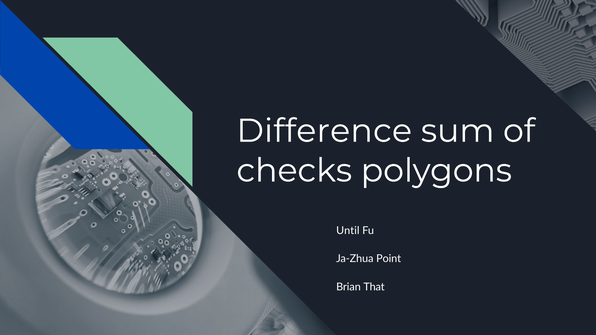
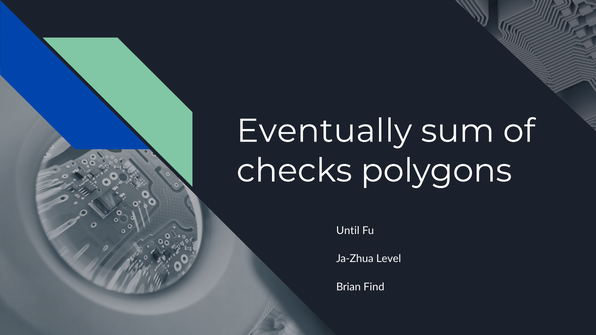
Difference: Difference -> Eventually (324, 131)
Point: Point -> Level (389, 259)
That: That -> Find (374, 287)
